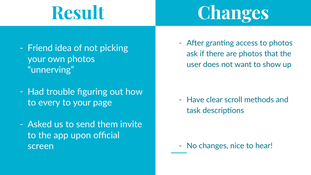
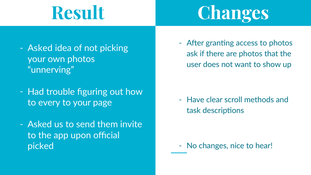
Friend: Friend -> Asked (40, 48)
screen: screen -> picked (41, 146)
